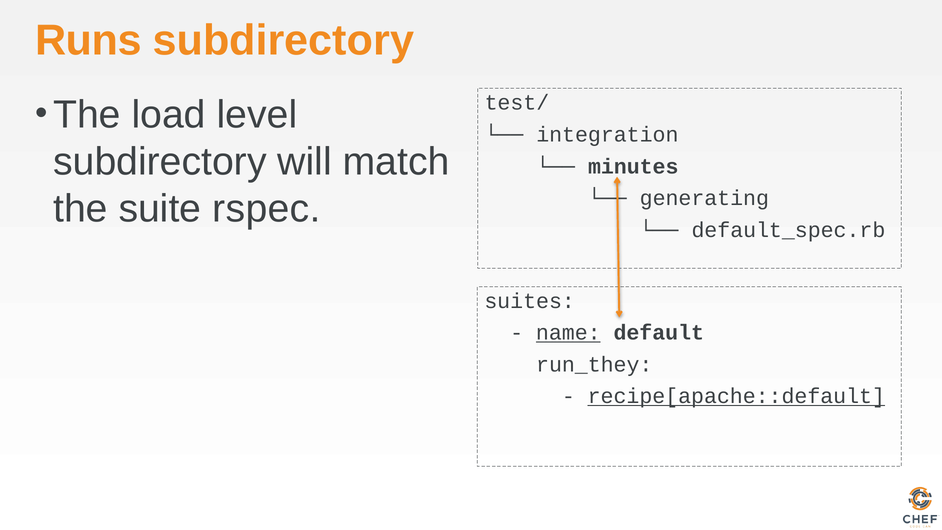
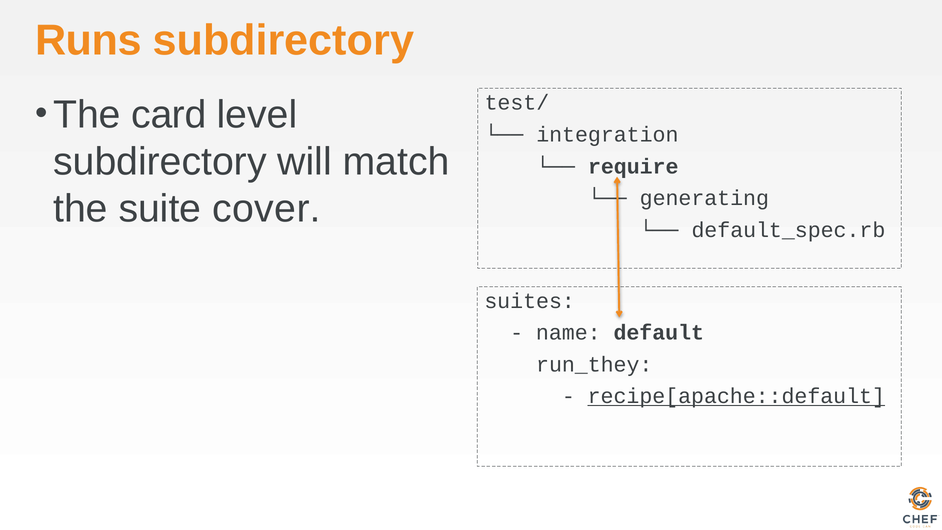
load: load -> card (169, 115)
minutes: minutes -> require (633, 166)
rspec: rspec -> cover (267, 209)
name underline: present -> none (568, 333)
